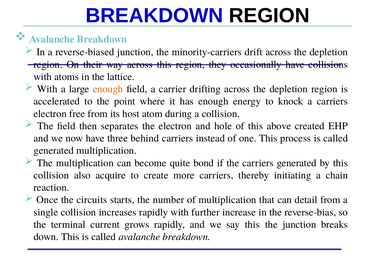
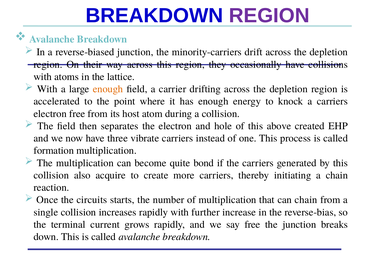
REGION colour: black -> purple (269, 16)
behind: behind -> vibrate (145, 138)
generated: generated -> formation (54, 150)
can detail: detail -> chain (306, 200)
say this: this -> free (252, 224)
